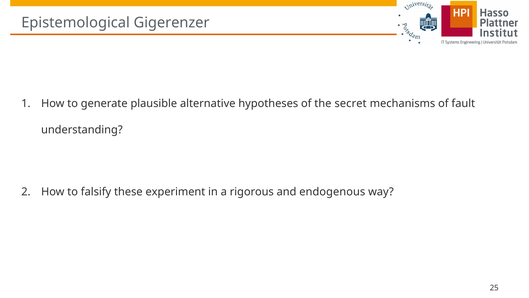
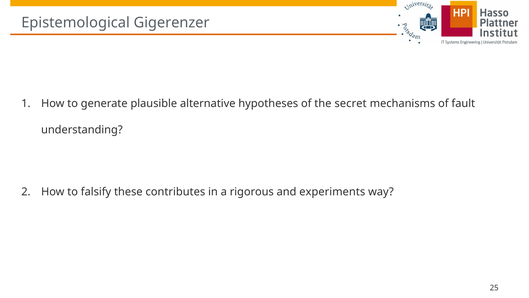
experiment: experiment -> contributes (175, 191)
endogenous: endogenous -> experiments (332, 191)
